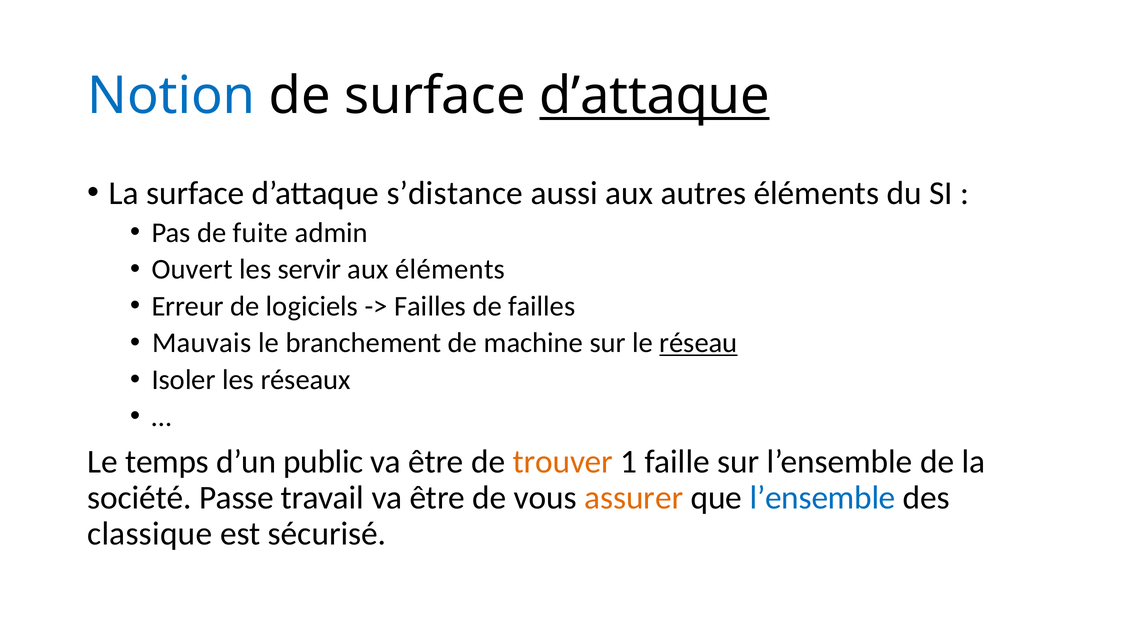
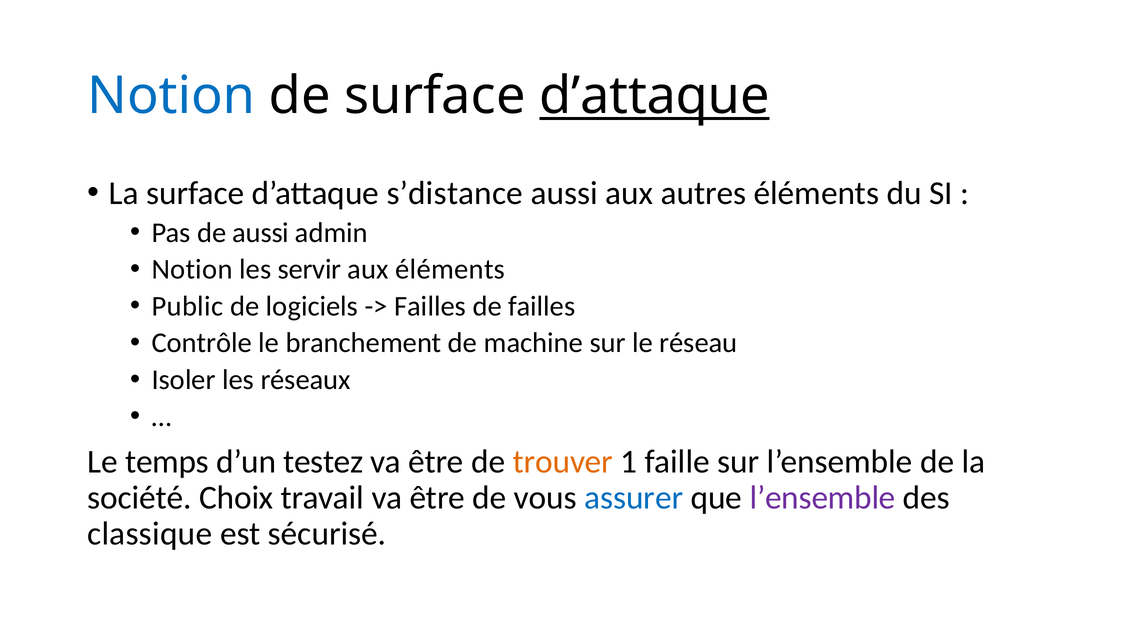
de fuite: fuite -> aussi (261, 233)
Ouvert: Ouvert -> Notion (192, 270)
Erreur: Erreur -> Public (188, 306)
Mauvais: Mauvais -> Contrôle (202, 343)
réseau underline: present -> none (698, 343)
public: public -> testez (323, 462)
Passe: Passe -> Choix (236, 498)
assurer colour: orange -> blue (634, 498)
l’ensemble colour: blue -> purple (823, 498)
